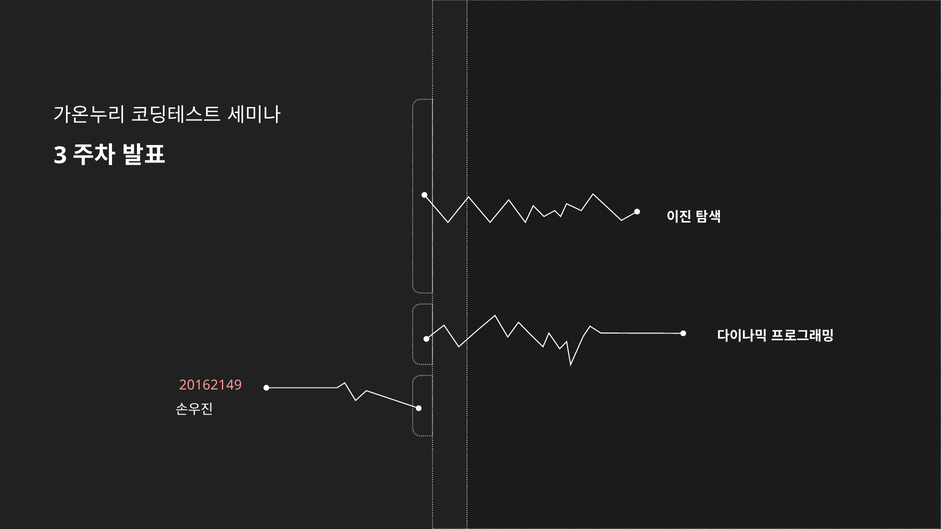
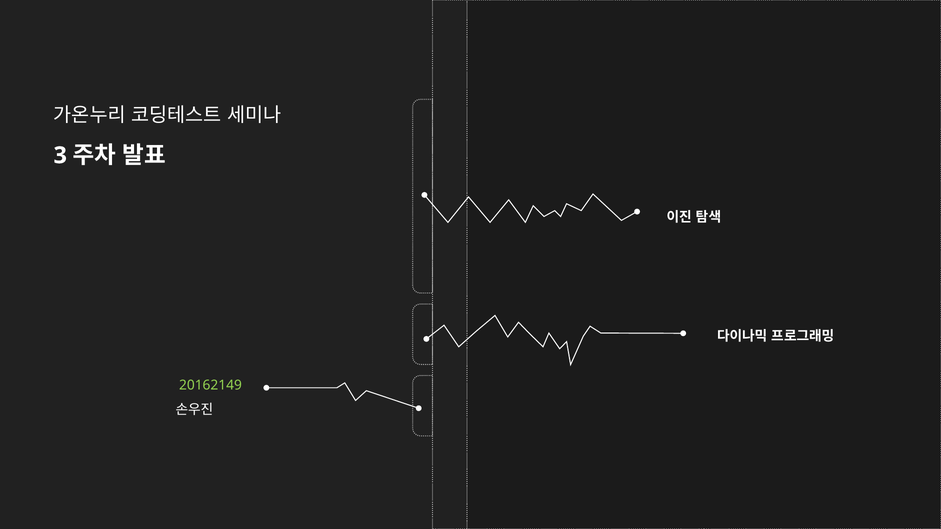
20162149 colour: pink -> light green (210, 385)
